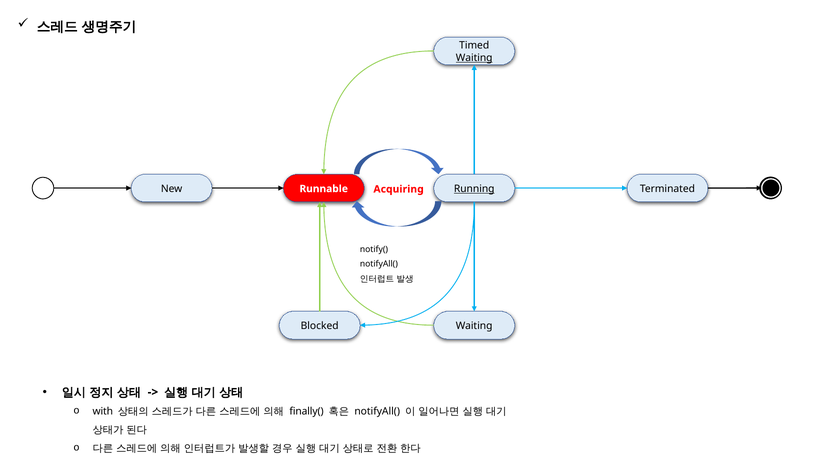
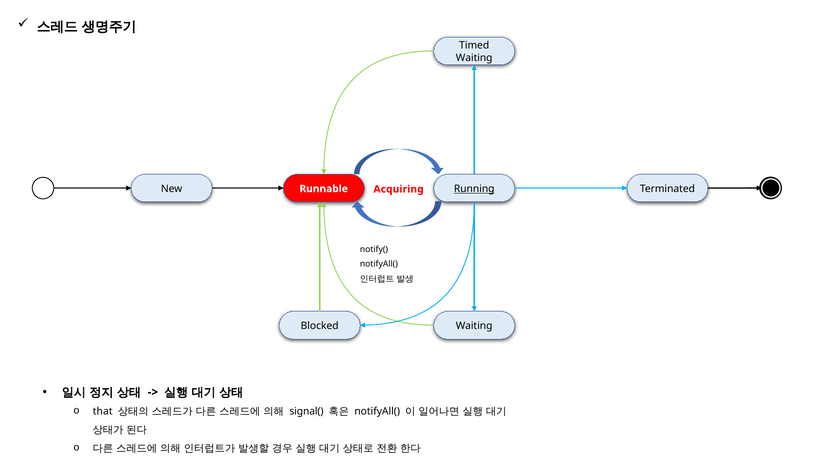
Waiting underline: present -> none (474, 58)
with: with -> that (103, 411)
finally(: finally( -> signal( (307, 411)
